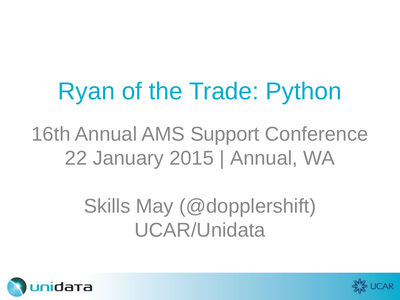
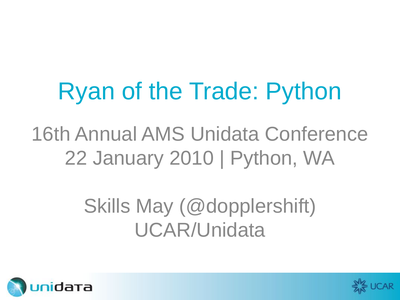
Support: Support -> Unidata (225, 134)
2015: 2015 -> 2010 (192, 158)
Annual: Annual -> Python (264, 158)
